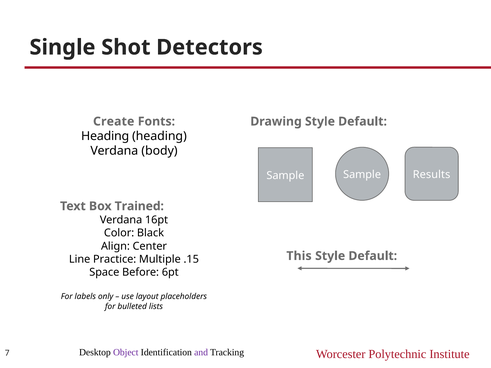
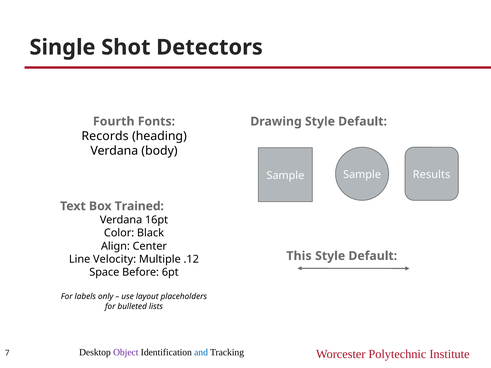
Create: Create -> Fourth (114, 122)
Heading: Heading -> Records (105, 136)
Practice: Practice -> Velocity (115, 259)
.15: .15 -> .12 (191, 259)
and colour: purple -> blue (201, 352)
